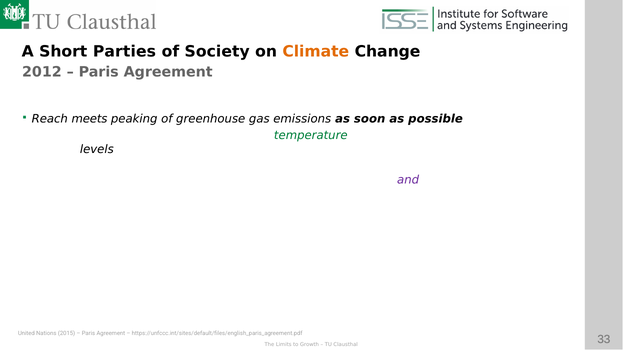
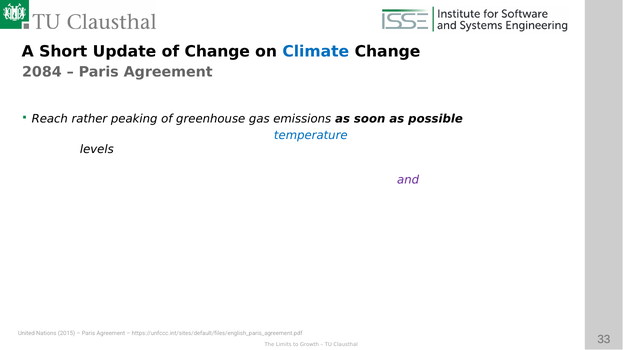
Parties: Parties -> Update (125, 52)
of Society: Society -> Change (217, 52)
Climate colour: orange -> blue (316, 52)
2012: 2012 -> 2084 (42, 72)
meets: meets -> rather (89, 119)
temperature colour: green -> blue (311, 136)
